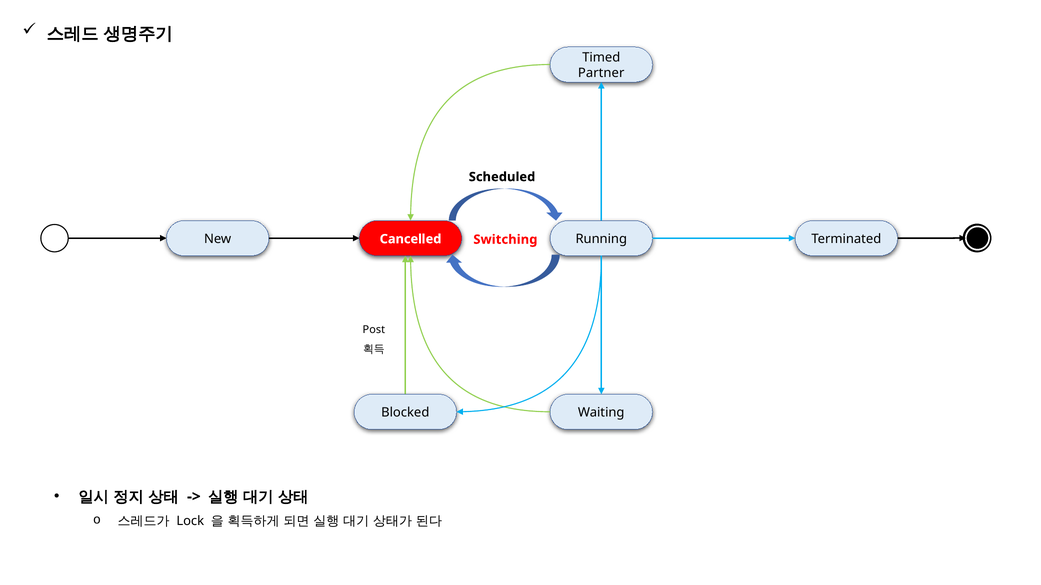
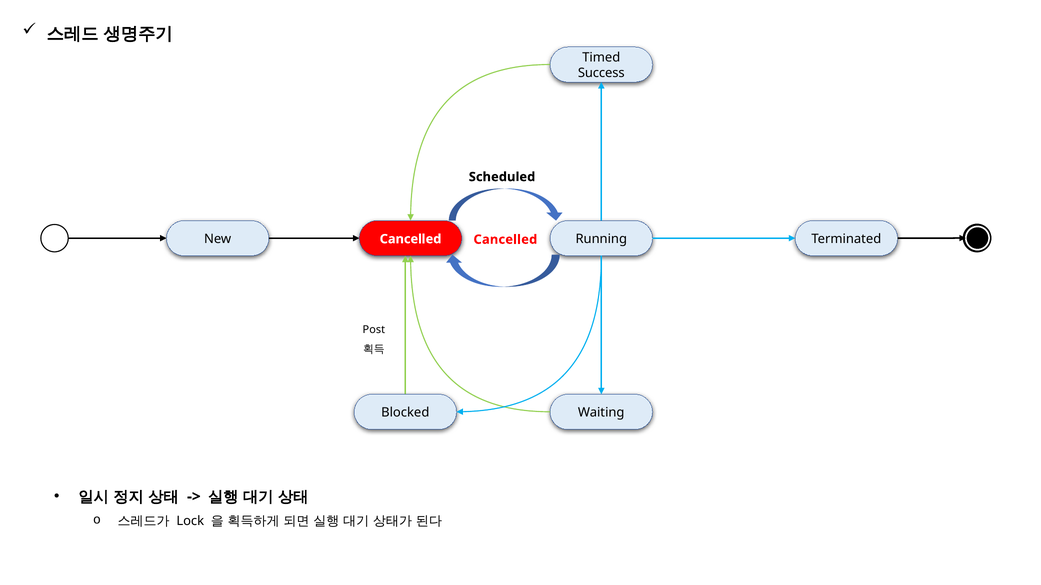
Partner: Partner -> Success (601, 73)
Switching: Switching -> Cancelled (505, 240)
